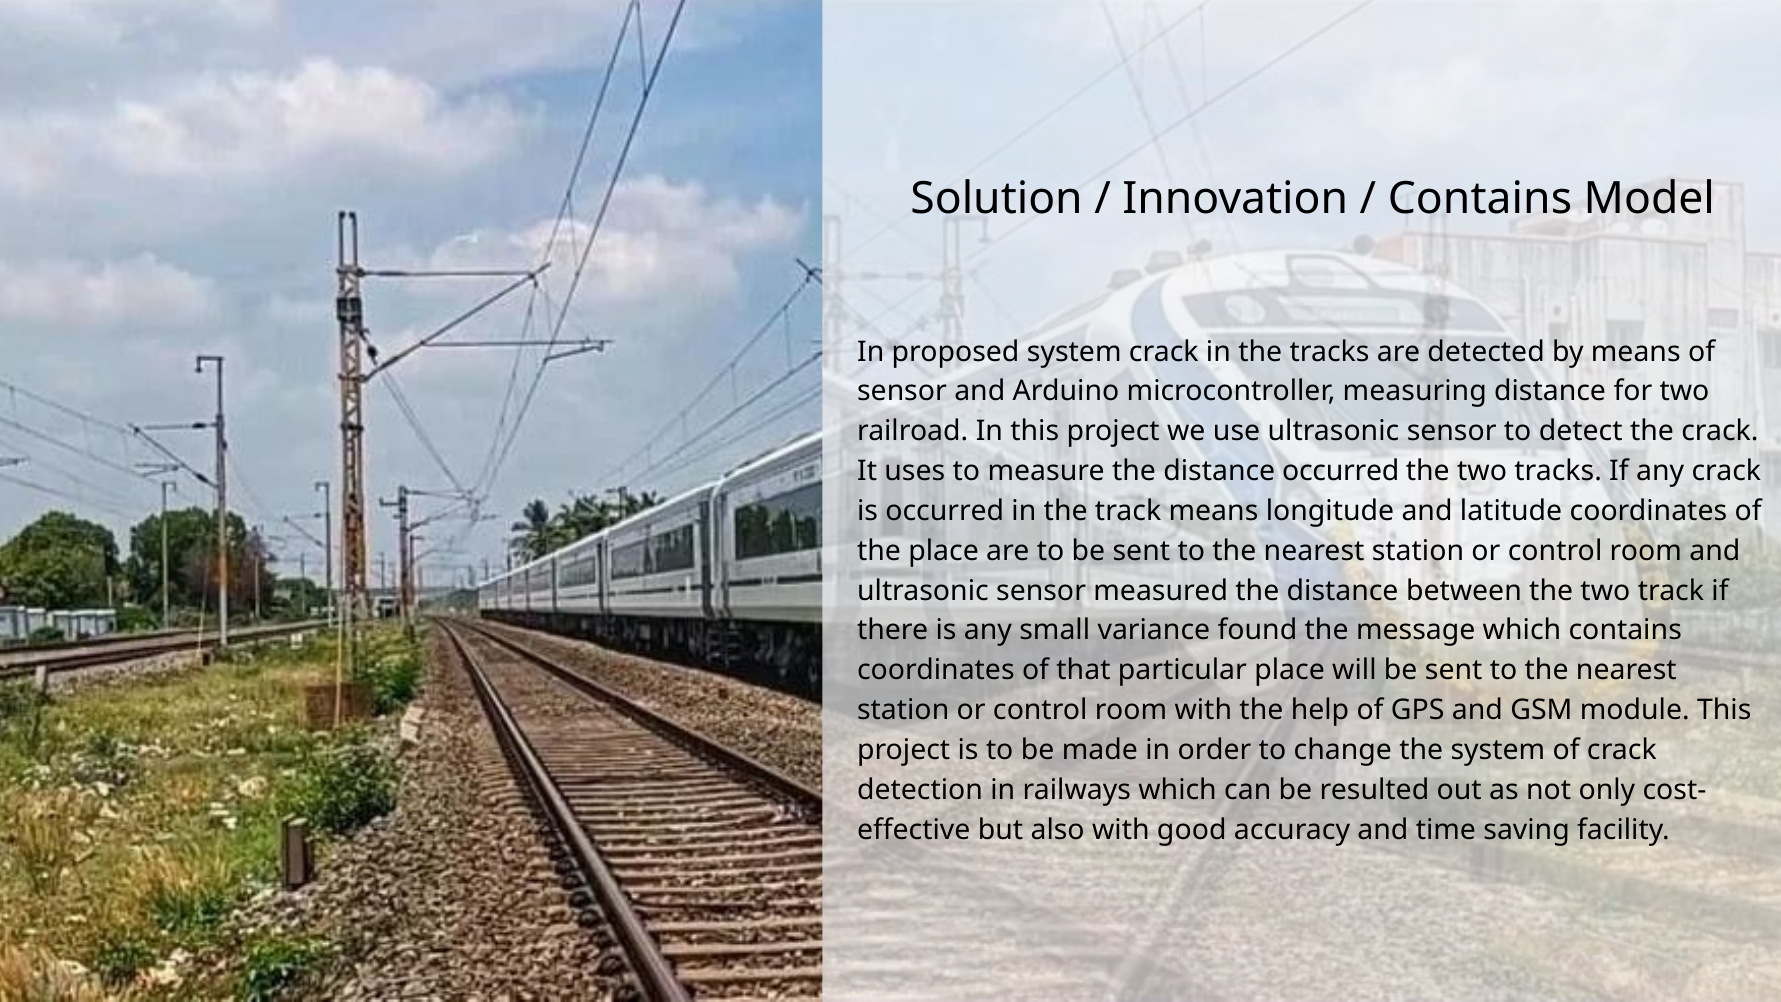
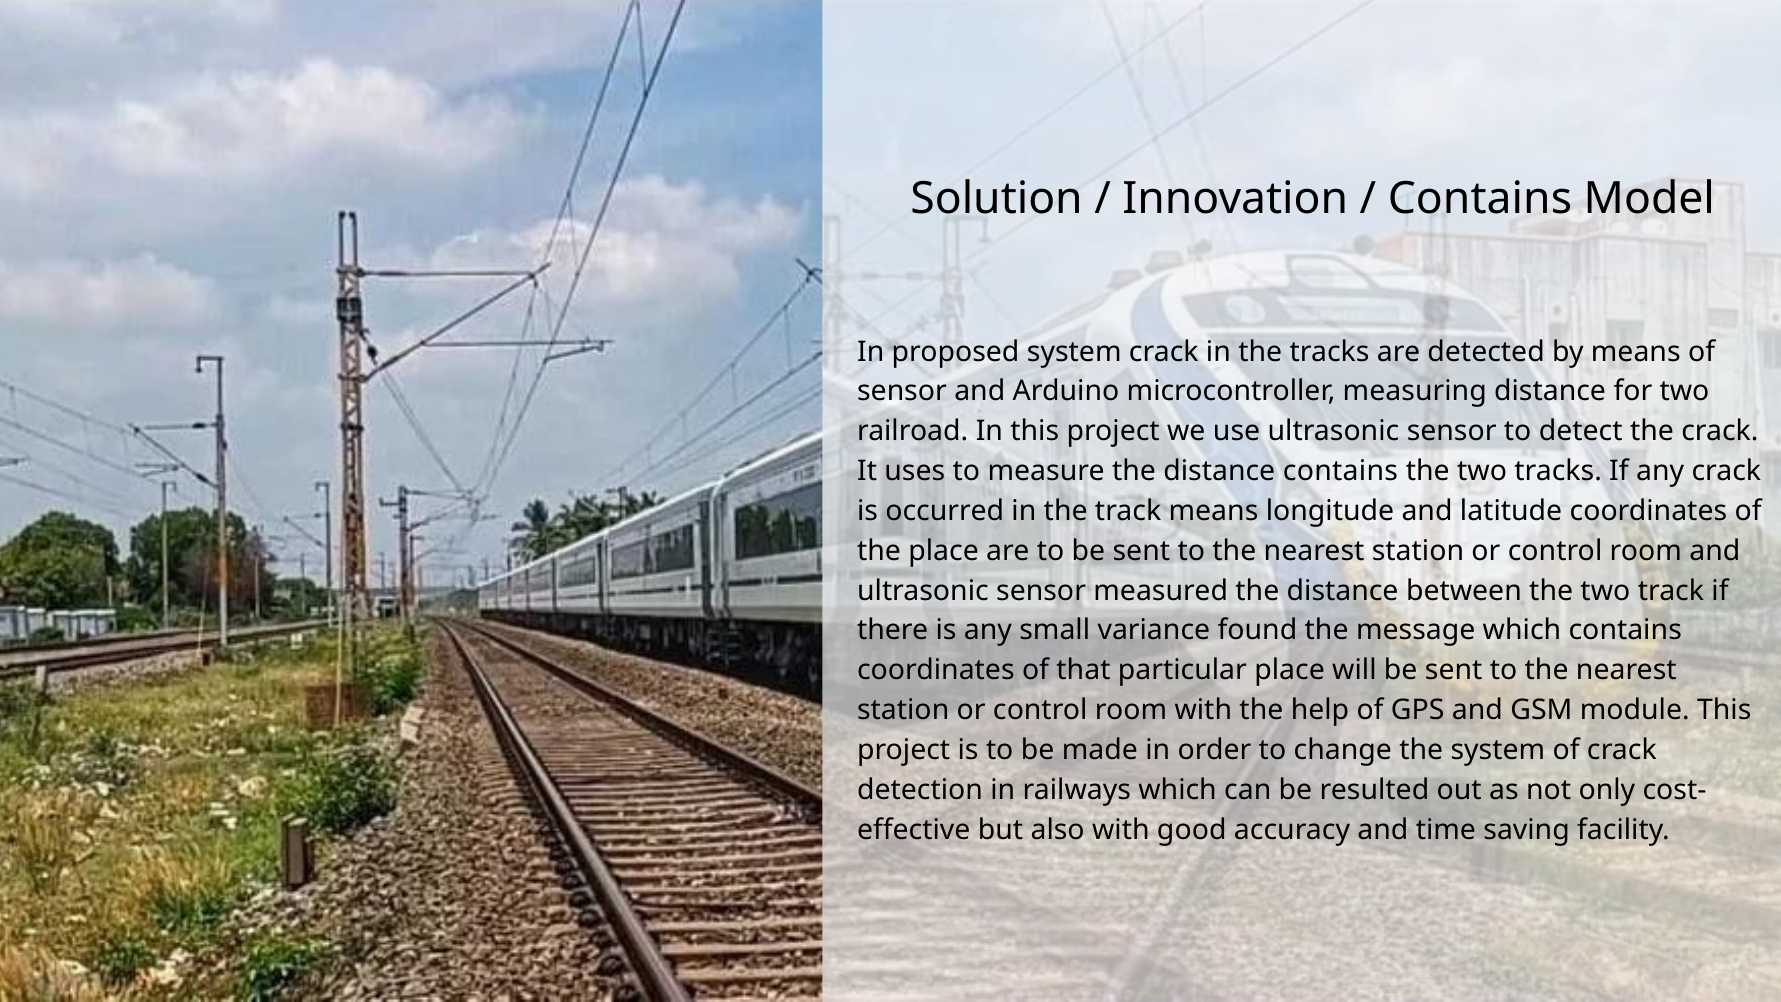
distance occurred: occurred -> contains (1340, 471)
